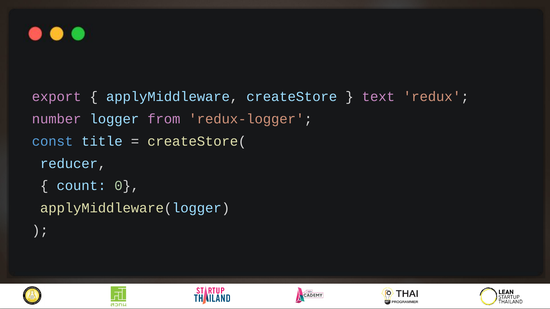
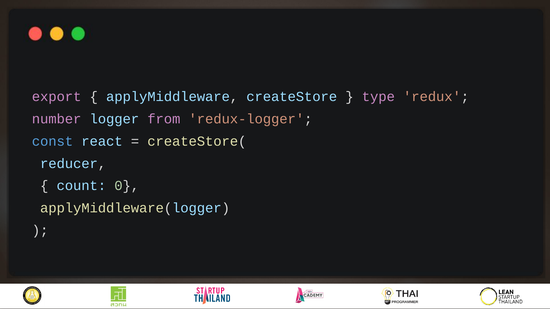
text: text -> type (378, 97)
title: title -> react (102, 141)
